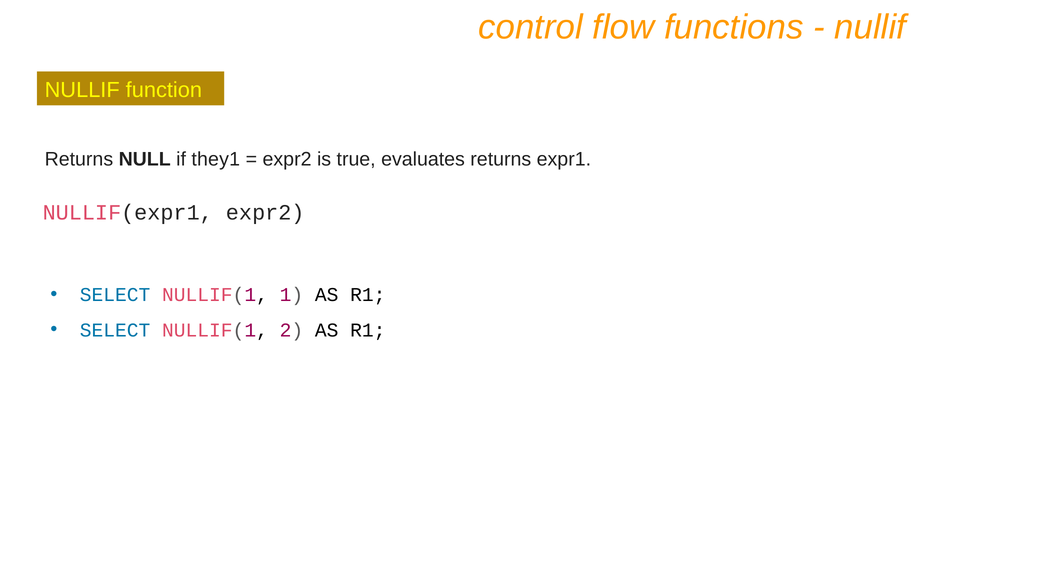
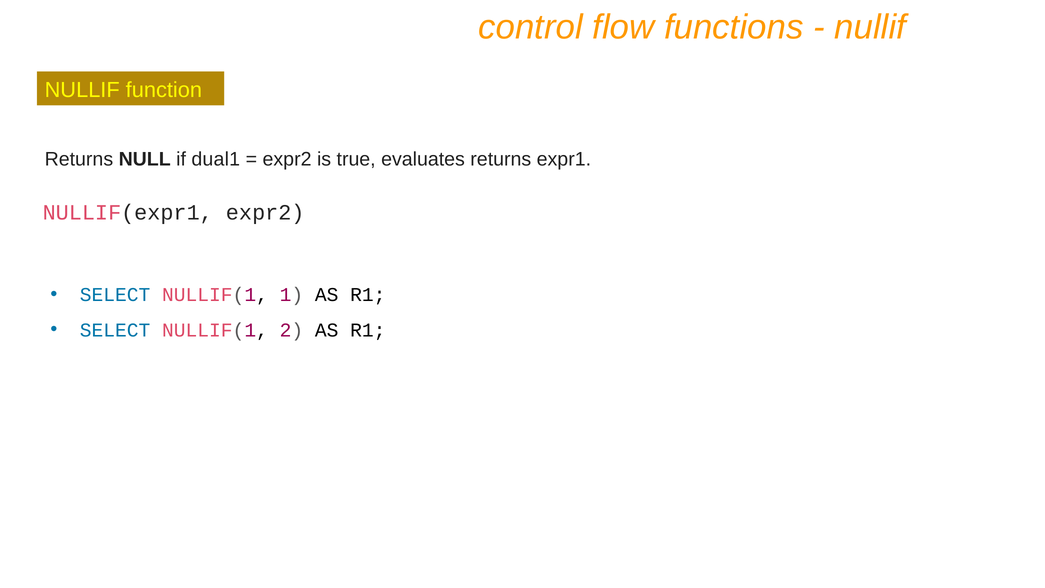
they1: they1 -> dual1 (216, 159)
